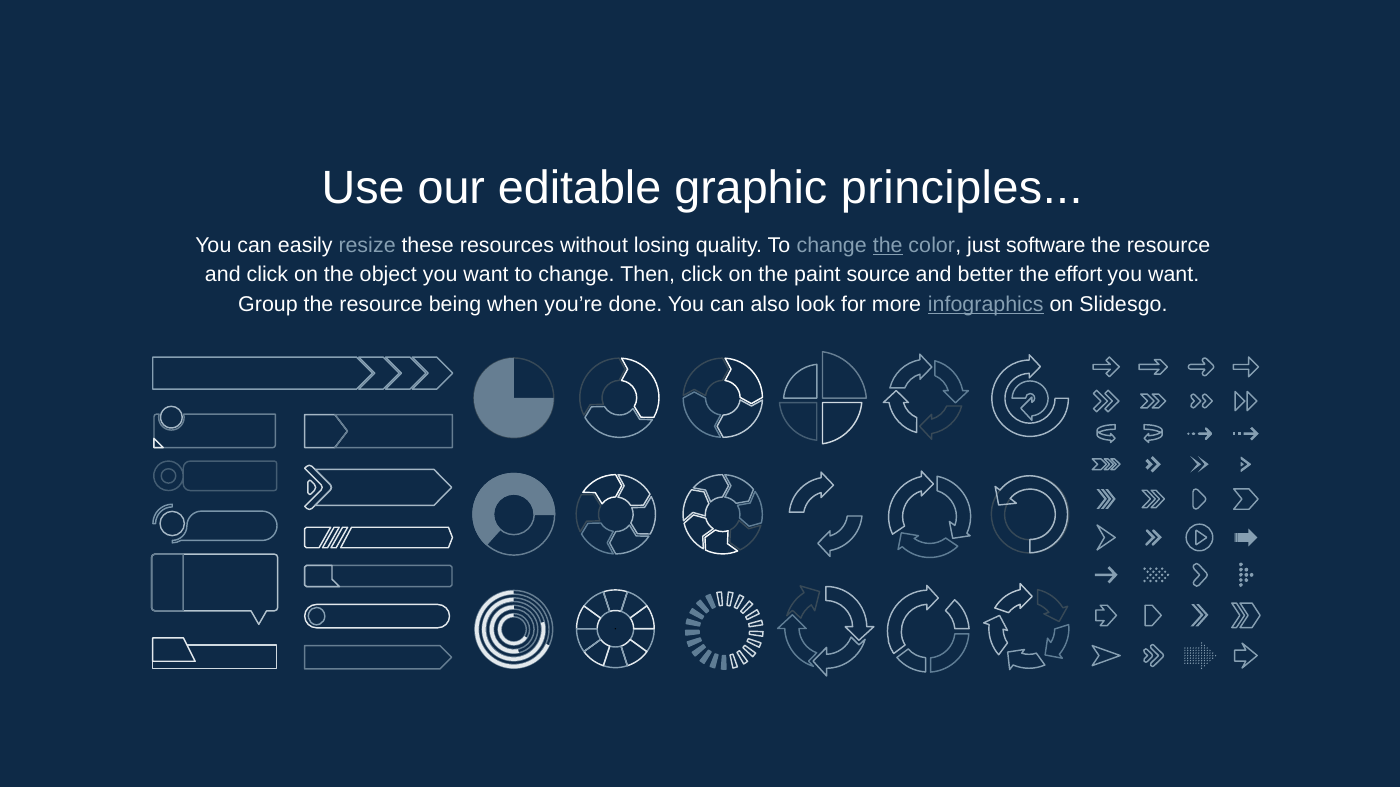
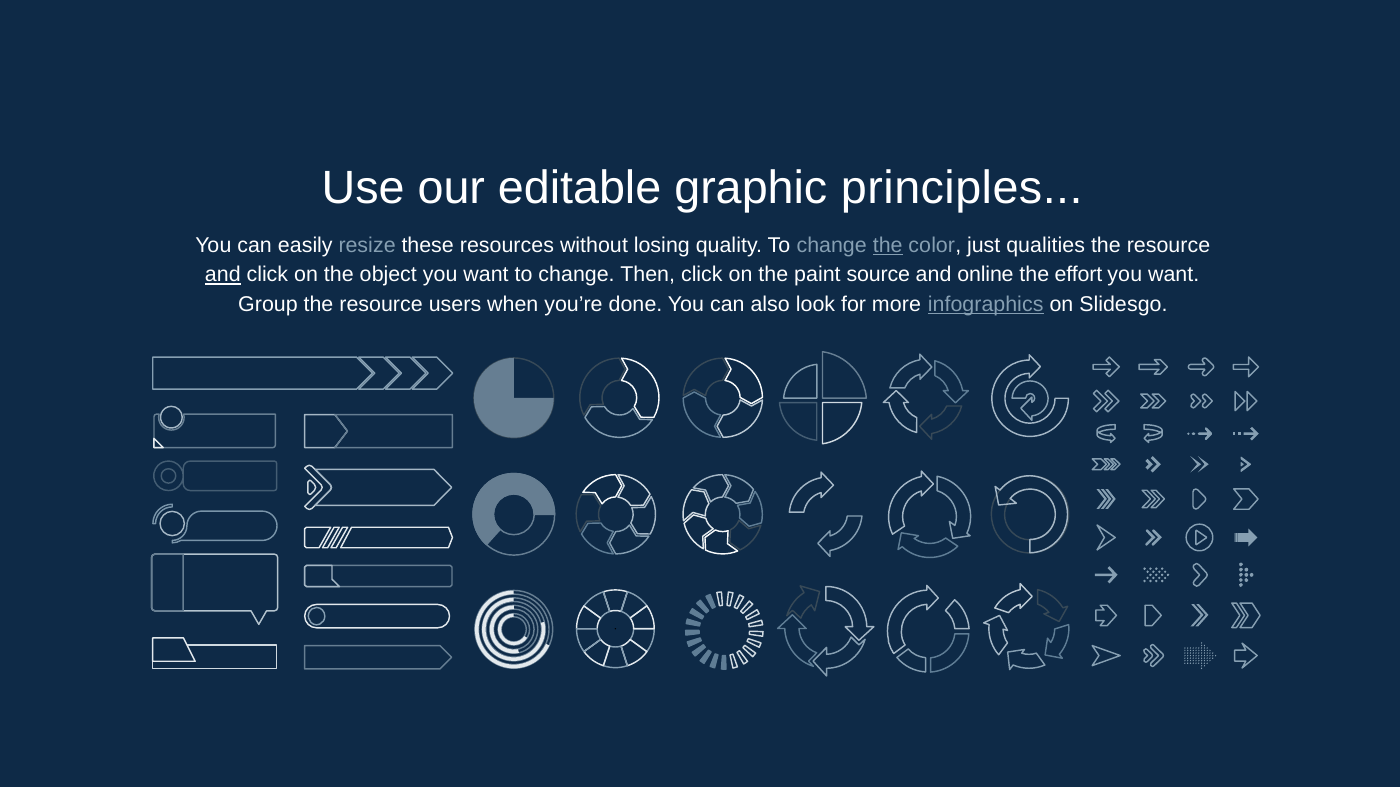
software: software -> qualities (1046, 246)
and underline: none -> present (223, 275)
better: better -> online (986, 275)
being: being -> users (455, 305)
